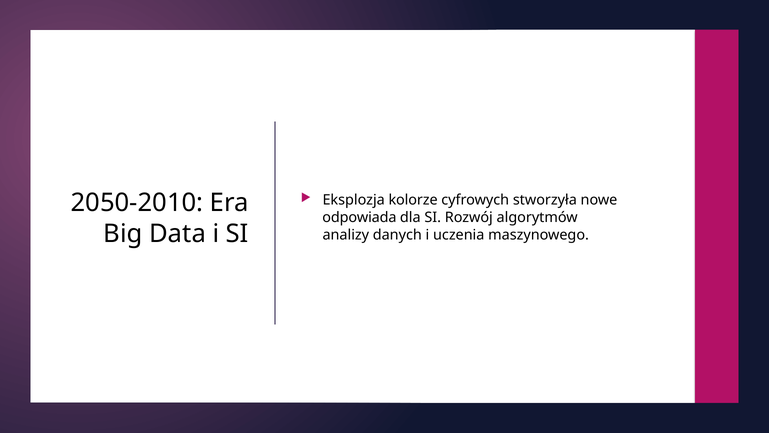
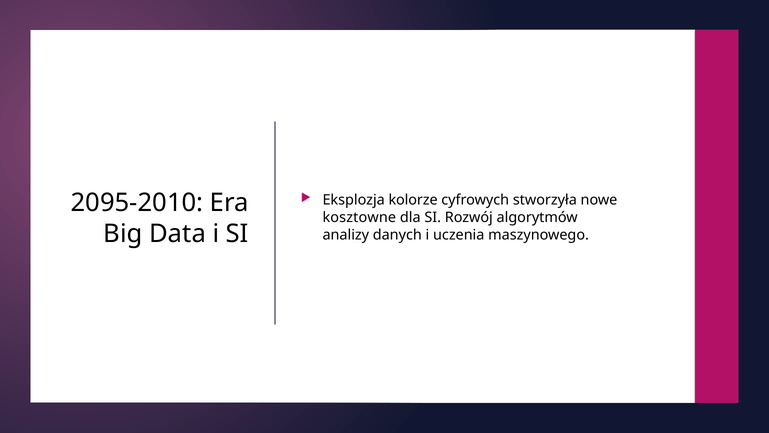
2050-2010: 2050-2010 -> 2095-2010 (137, 203)
odpowiada: odpowiada -> kosztowne (359, 217)
